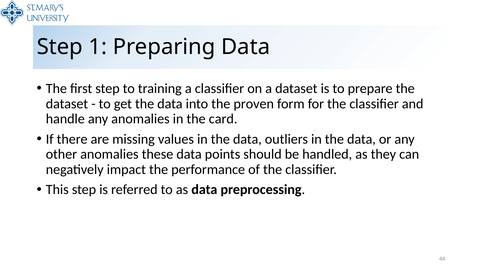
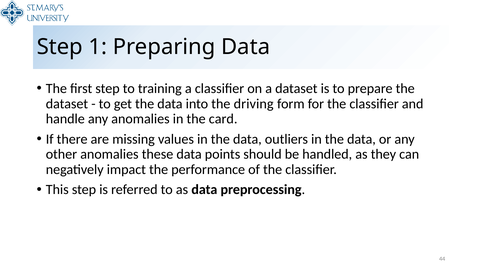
proven: proven -> driving (254, 104)
